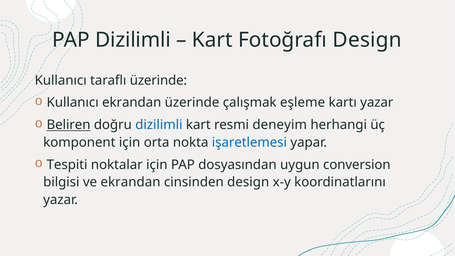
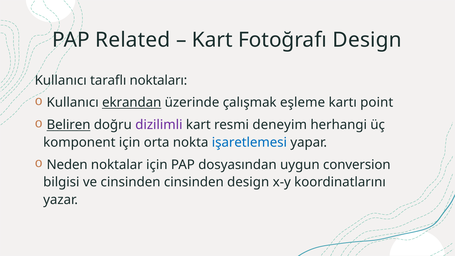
PAP Dizilimli: Dizilimli -> Related (133, 40)
taraflı üzerinde: üzerinde -> noktaları (158, 80)
ekrandan underline: none -> present (132, 103)
kartı yazar: yazar -> point (377, 103)
dizilimli colour: blue -> purple (159, 125)
Tespiti: Tespiti -> Neden (67, 165)
ve ekrandan: ekrandan -> cinsinden (131, 182)
